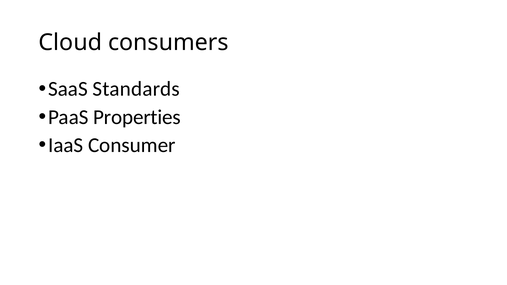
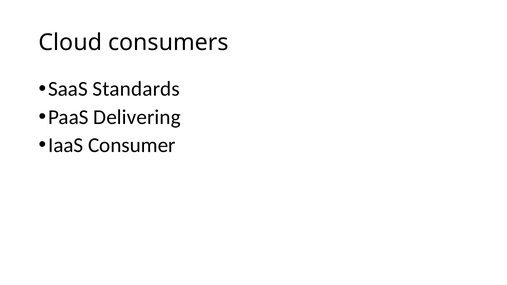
Properties: Properties -> Delivering (137, 117)
